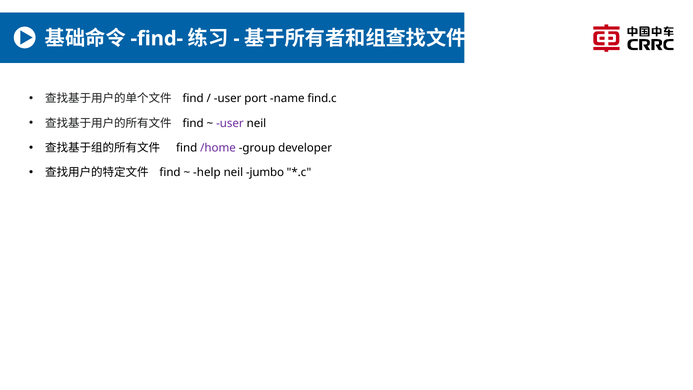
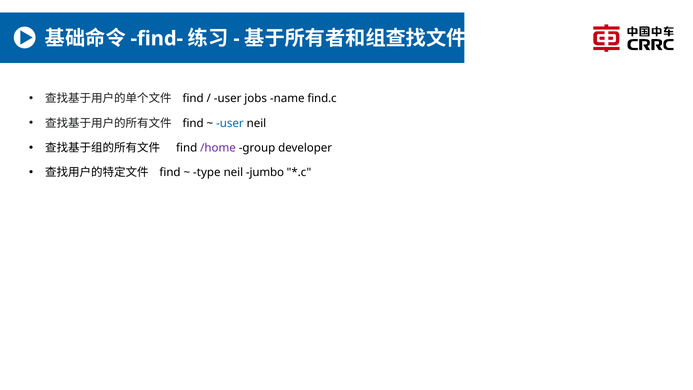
port: port -> jobs (256, 98)
user colour: purple -> blue (230, 123)
help: help -> type (207, 173)
